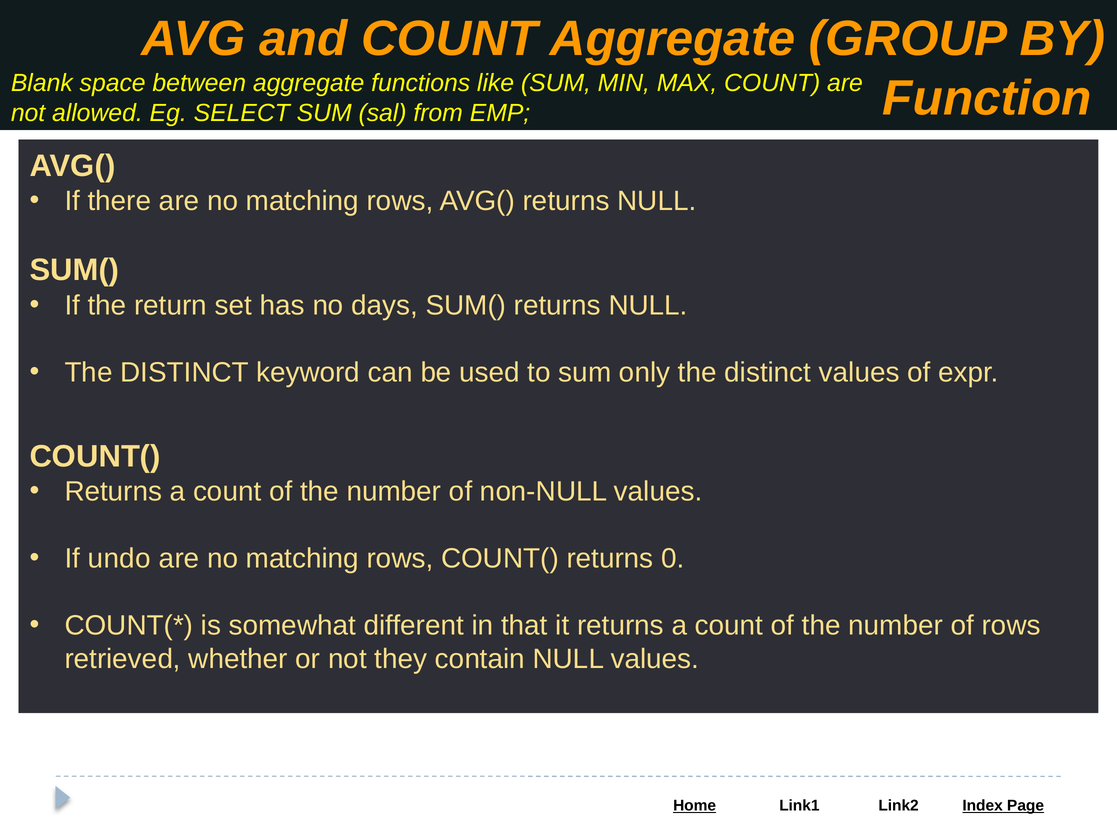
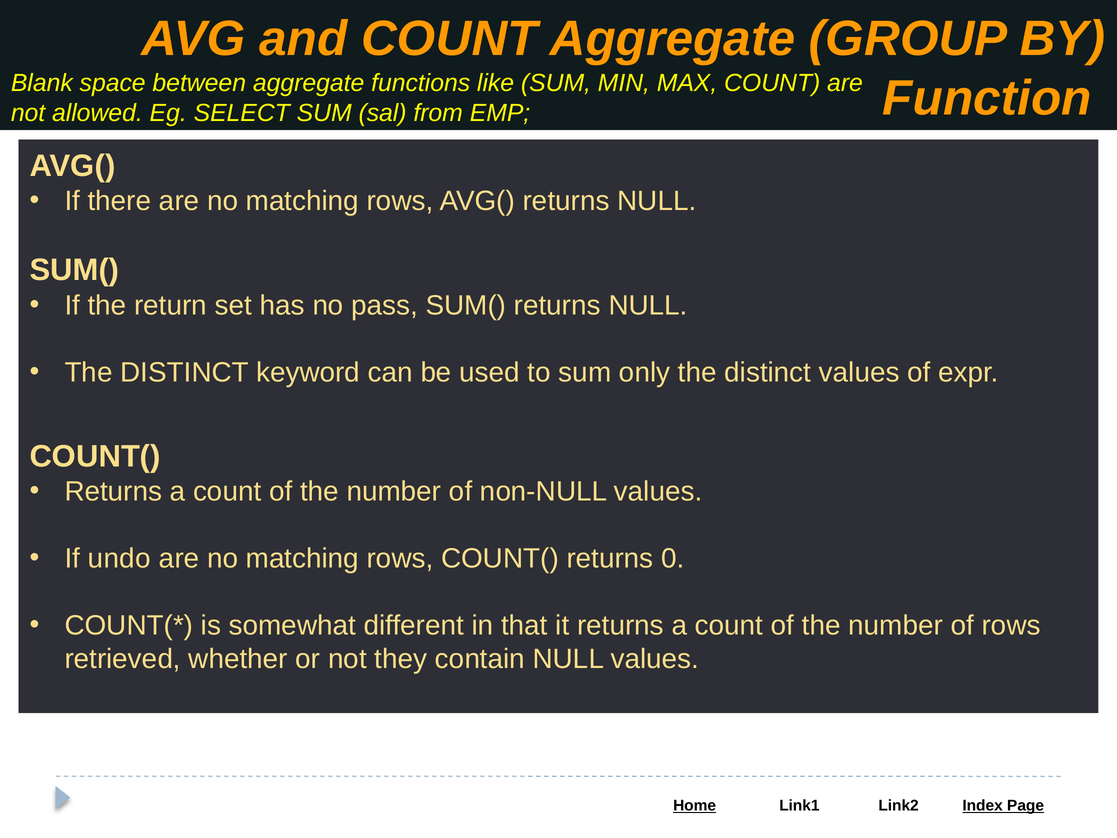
days: days -> pass (385, 305)
